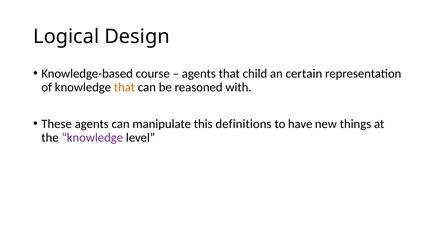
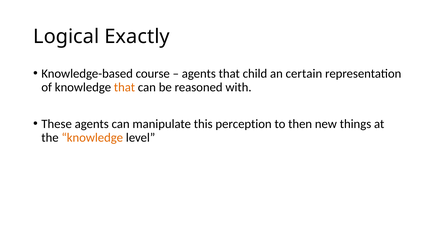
Design: Design -> Exactly (137, 37)
definitions: definitions -> perception (244, 124)
have: have -> then (300, 124)
knowledge colour: purple -> orange (92, 138)
